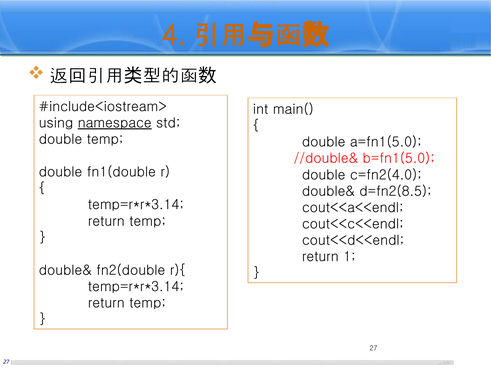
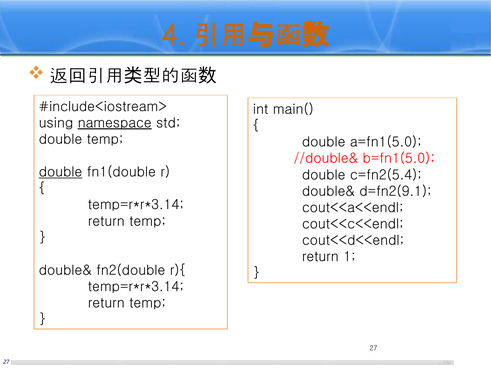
double underline: none -> present (61, 172)
c=fn2(4.0: c=fn2(4.0 -> c=fn2(5.4 (386, 175)
d=fn2(8.5: d=fn2(8.5 -> d=fn2(9.1 (395, 191)
